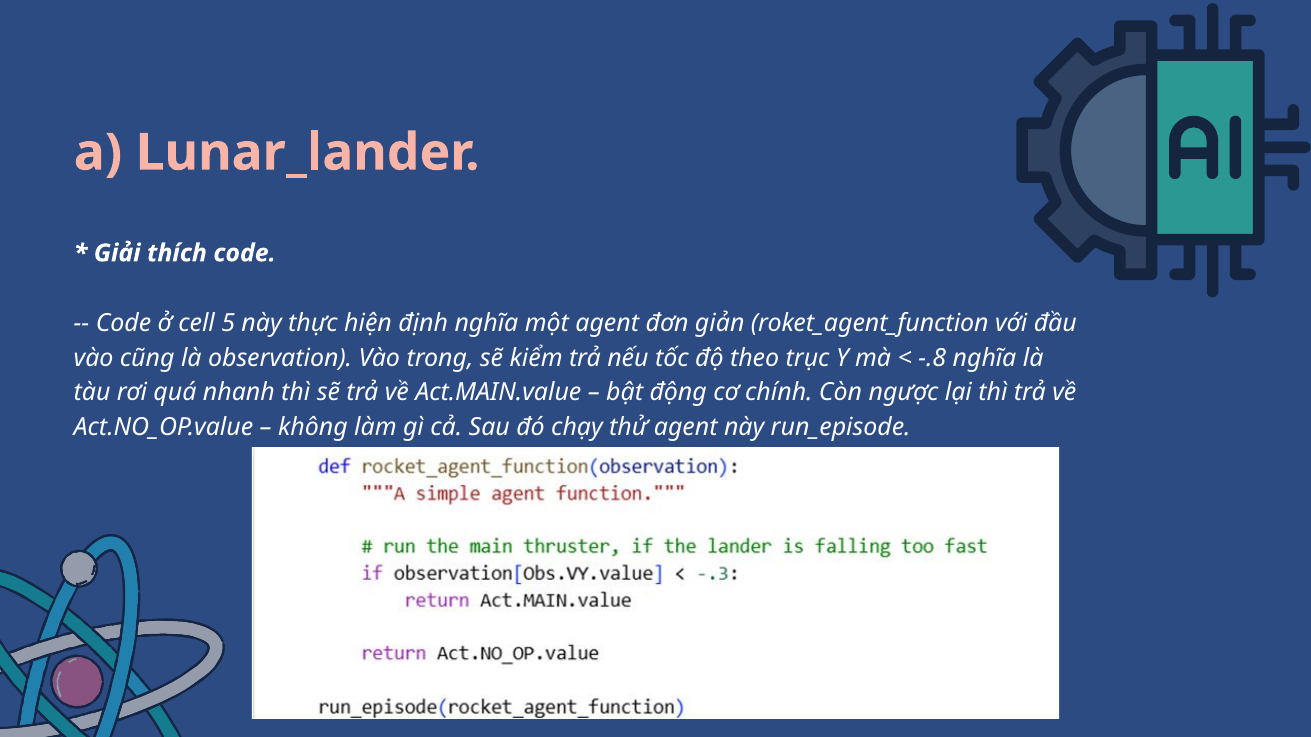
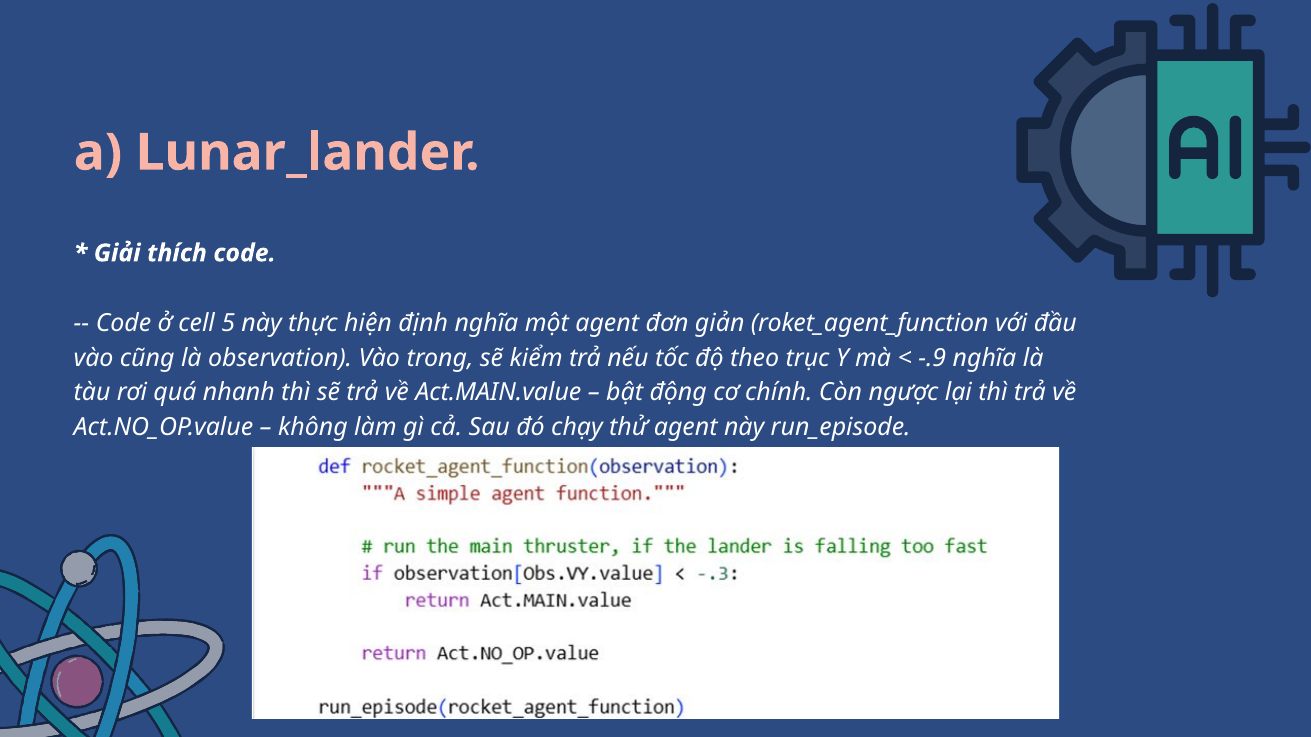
-.8: -.8 -> -.9 (932, 358)
